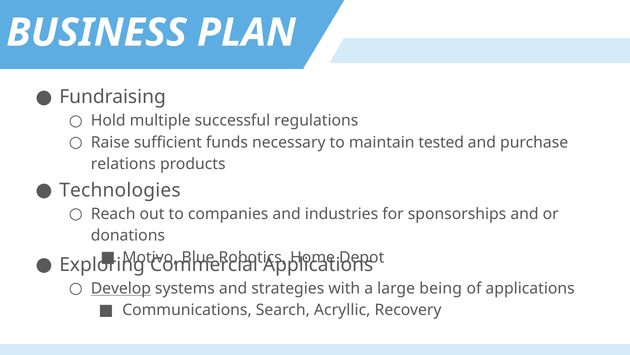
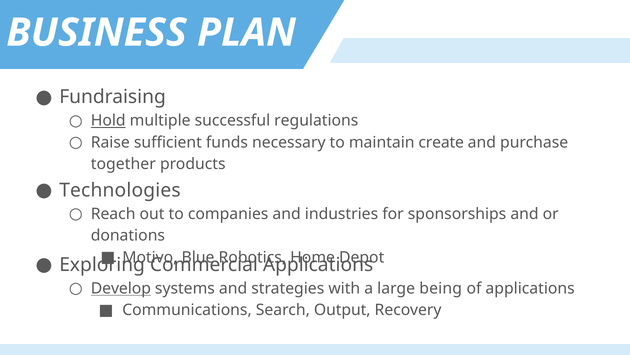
Hold underline: none -> present (108, 120)
tested: tested -> create (441, 142)
relations: relations -> together (123, 164)
Acryllic: Acryllic -> Output (342, 310)
